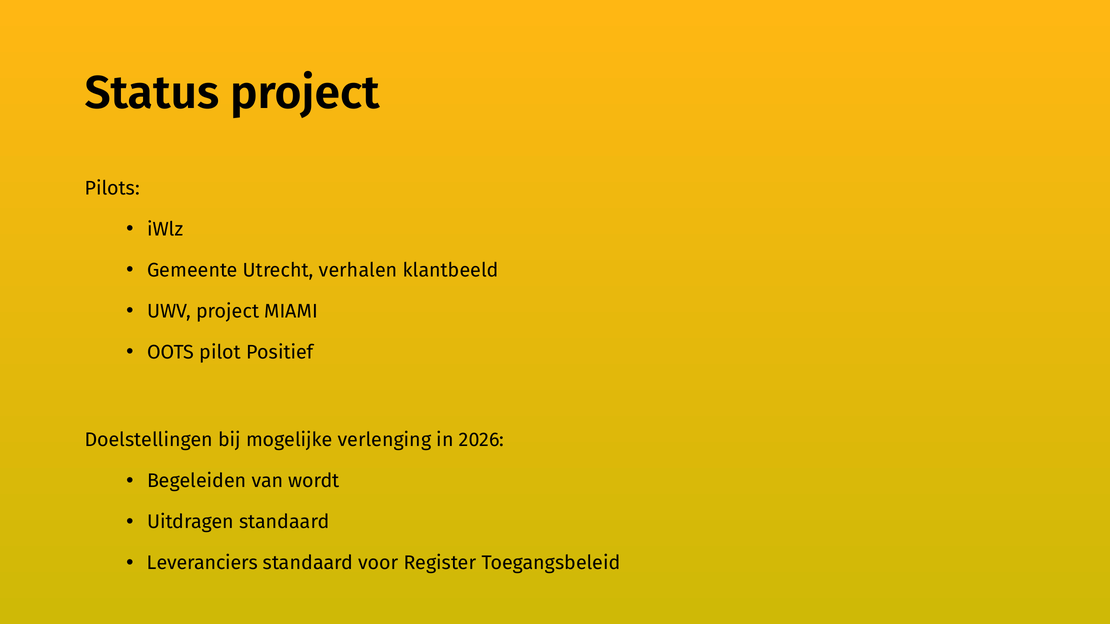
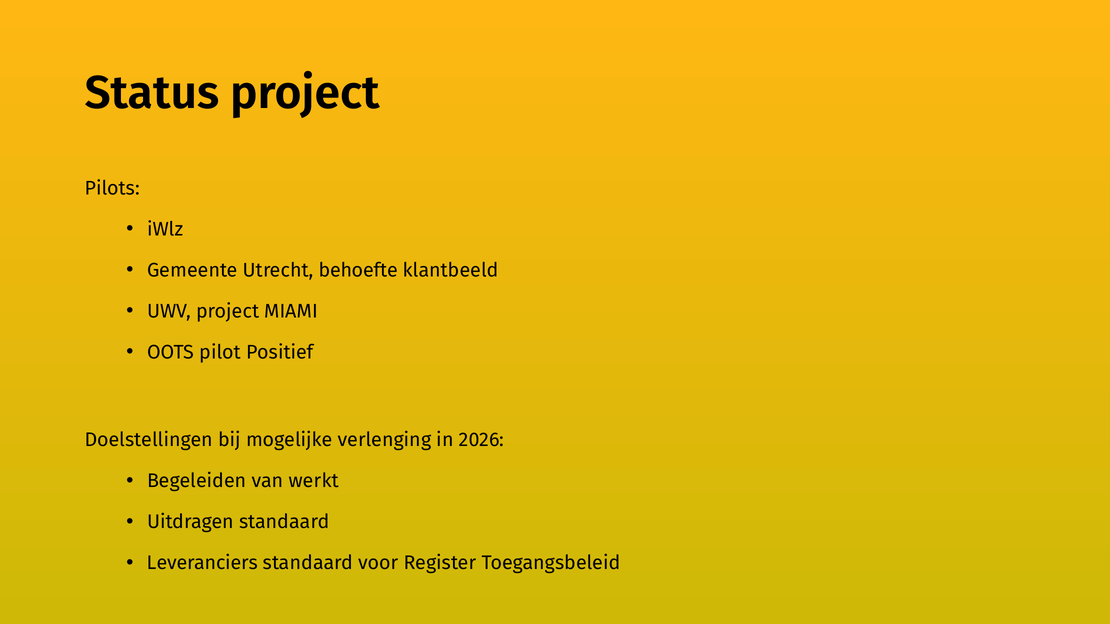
verhalen: verhalen -> behoefte (358, 270)
wordt: wordt -> werkt (314, 481)
